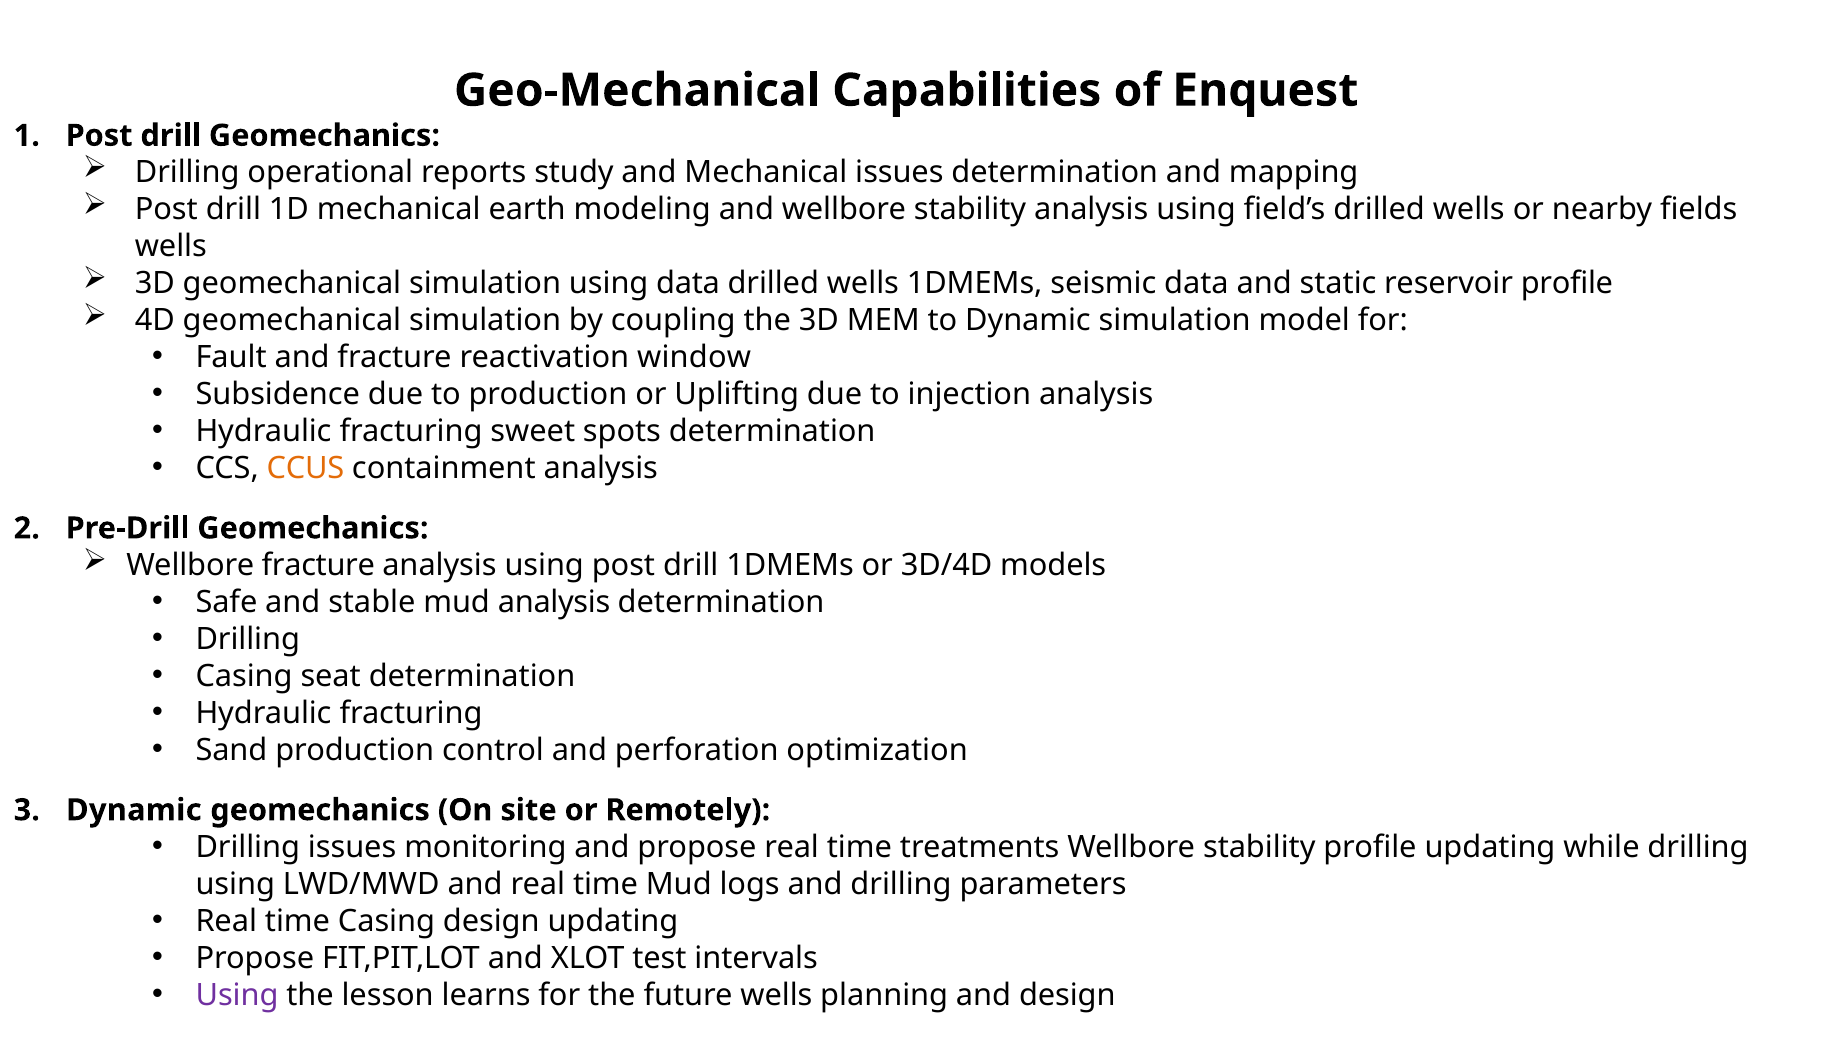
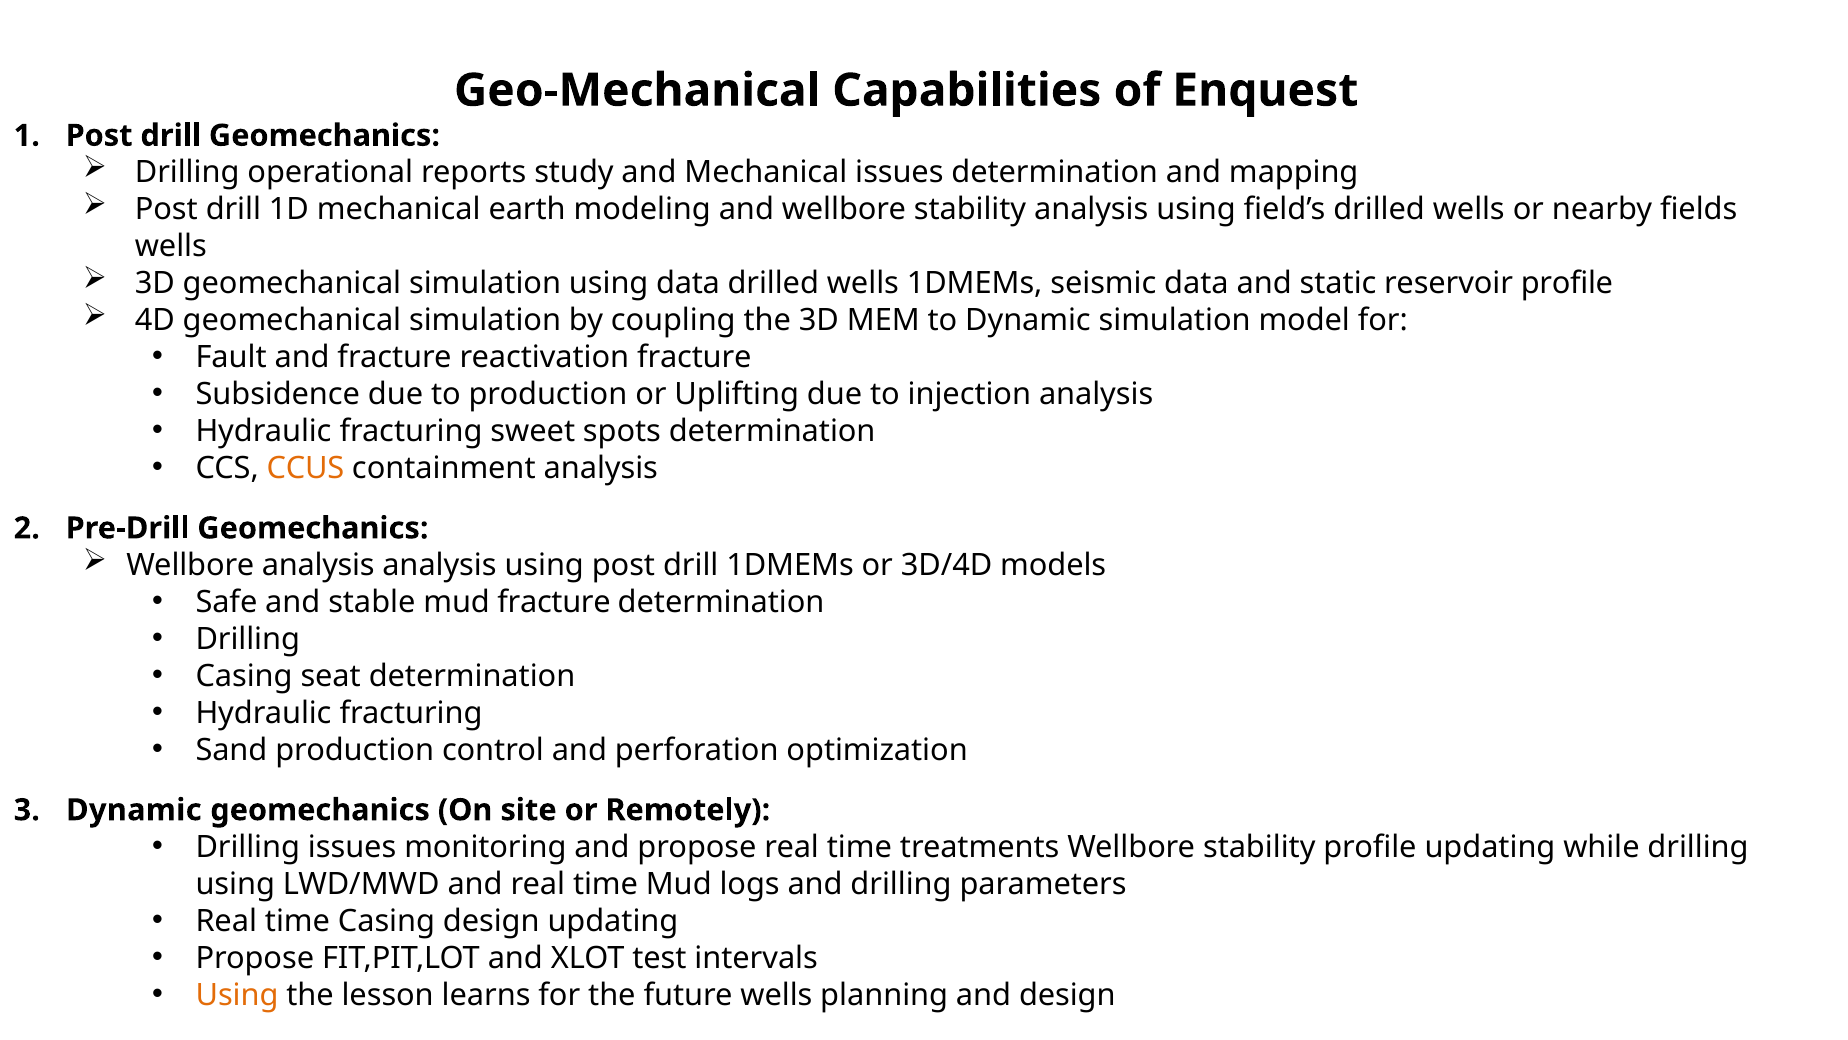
reactivation window: window -> fracture (694, 357)
Wellbore fracture: fracture -> analysis (318, 565)
mud analysis: analysis -> fracture (554, 602)
Using colour: purple -> orange (237, 994)
